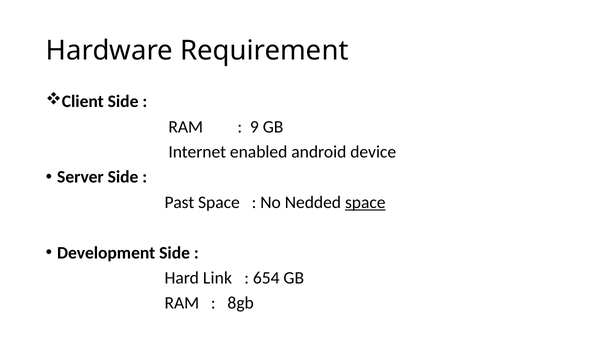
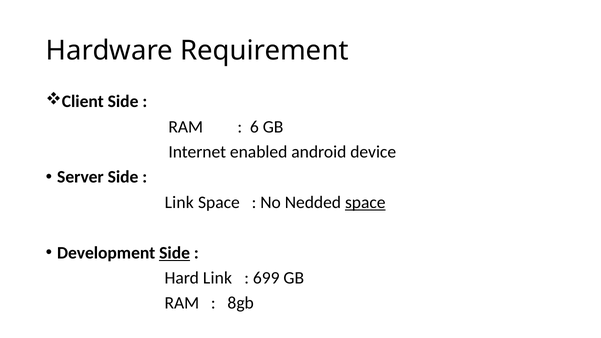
9: 9 -> 6 (254, 127)
Past: Past -> Link (179, 202)
Side underline: none -> present (175, 253)
654: 654 -> 699 (266, 278)
